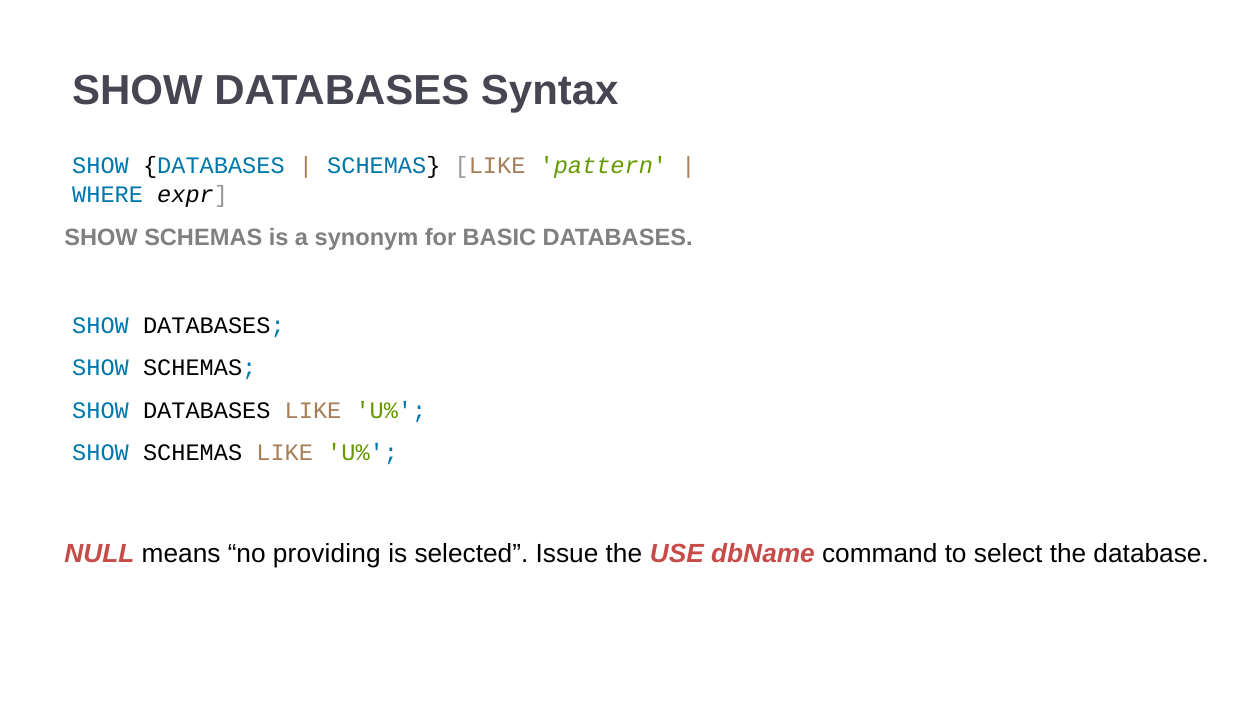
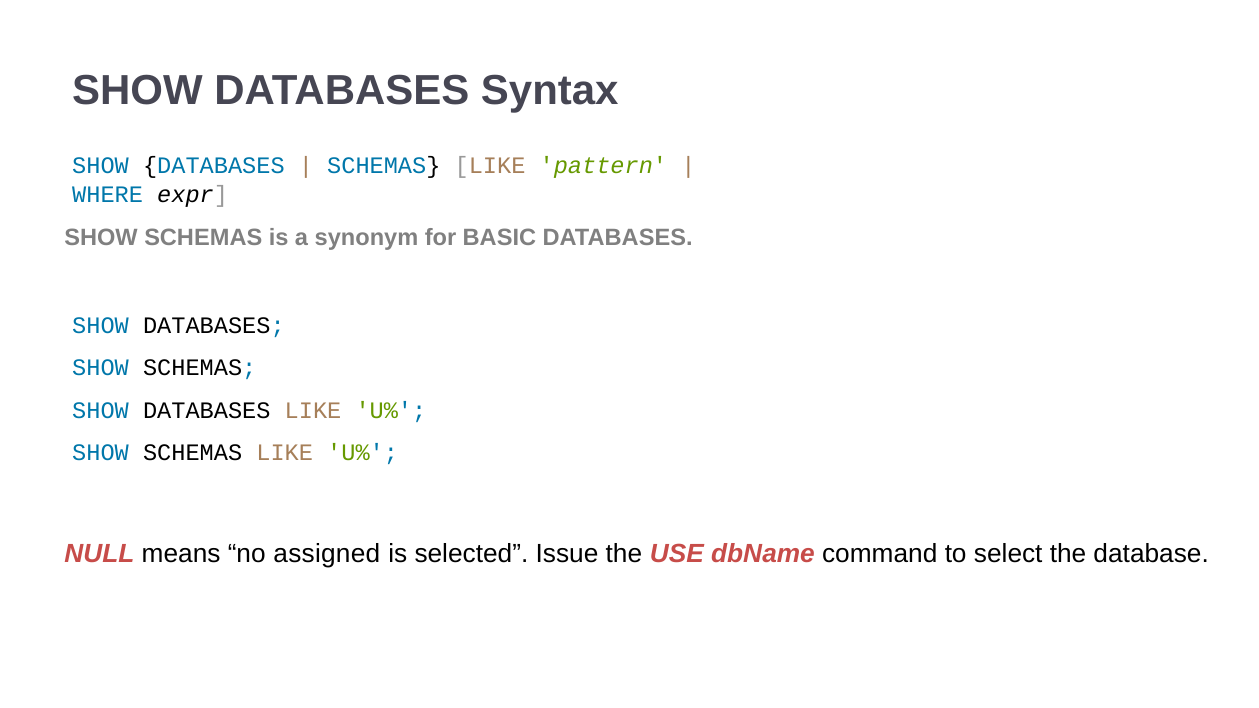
providing: providing -> assigned (327, 554)
